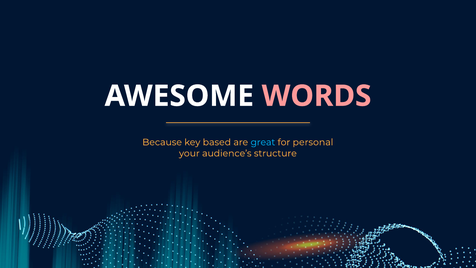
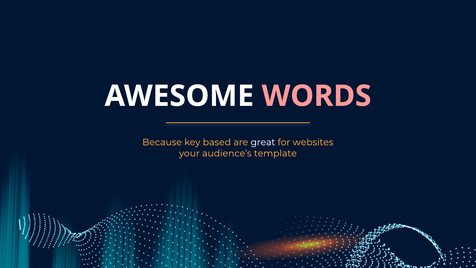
great colour: light blue -> white (263, 142)
personal: personal -> websites (313, 142)
structure: structure -> template (275, 153)
